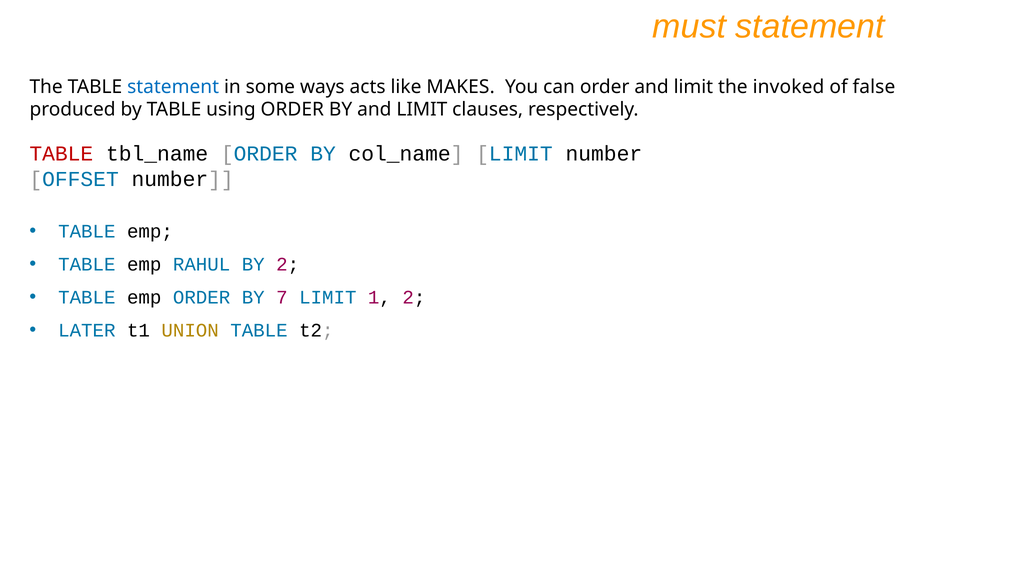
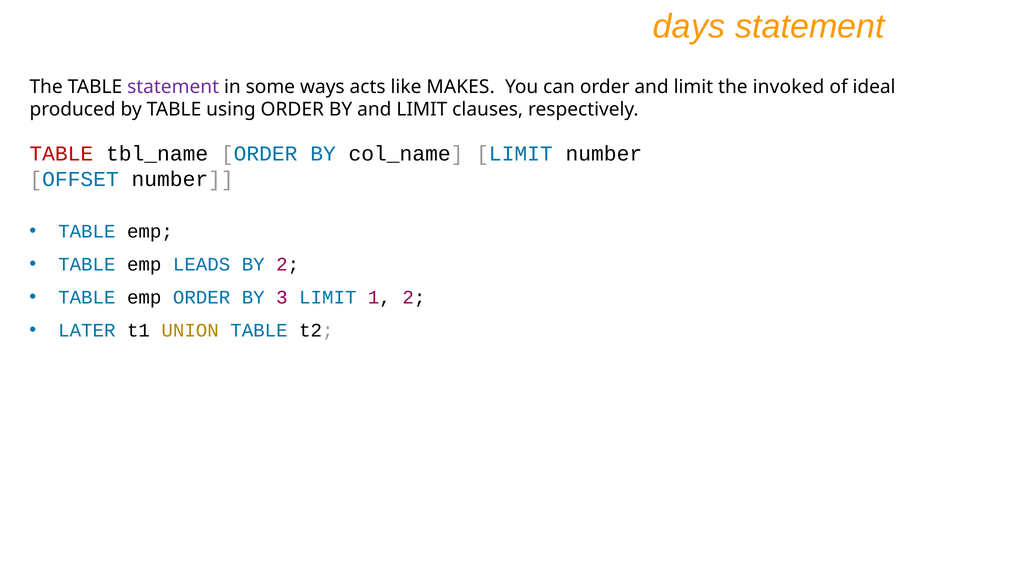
must: must -> days (689, 27)
statement colour: blue -> purple (173, 87)
false: false -> ideal (874, 87)
RAHUL: RAHUL -> LEADS (202, 264)
7: 7 -> 3 (282, 297)
